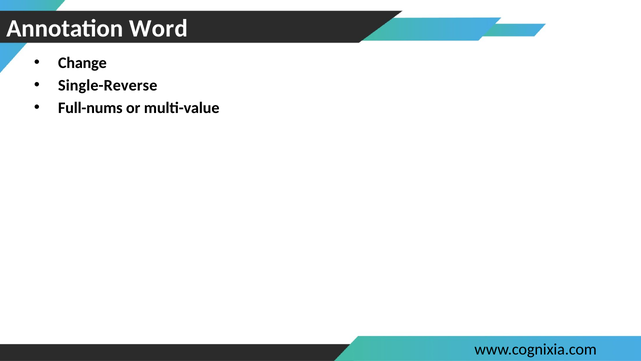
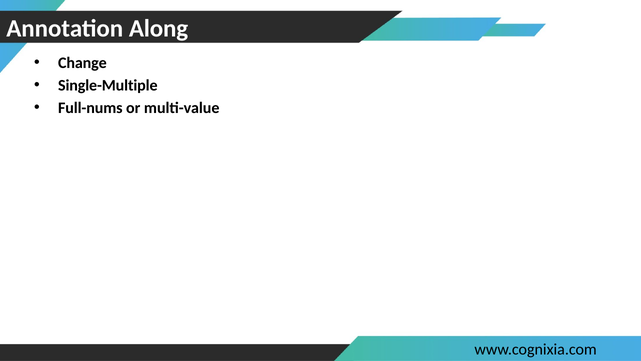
Word: Word -> Along (159, 29)
Single-Reverse: Single-Reverse -> Single-Multiple (108, 85)
